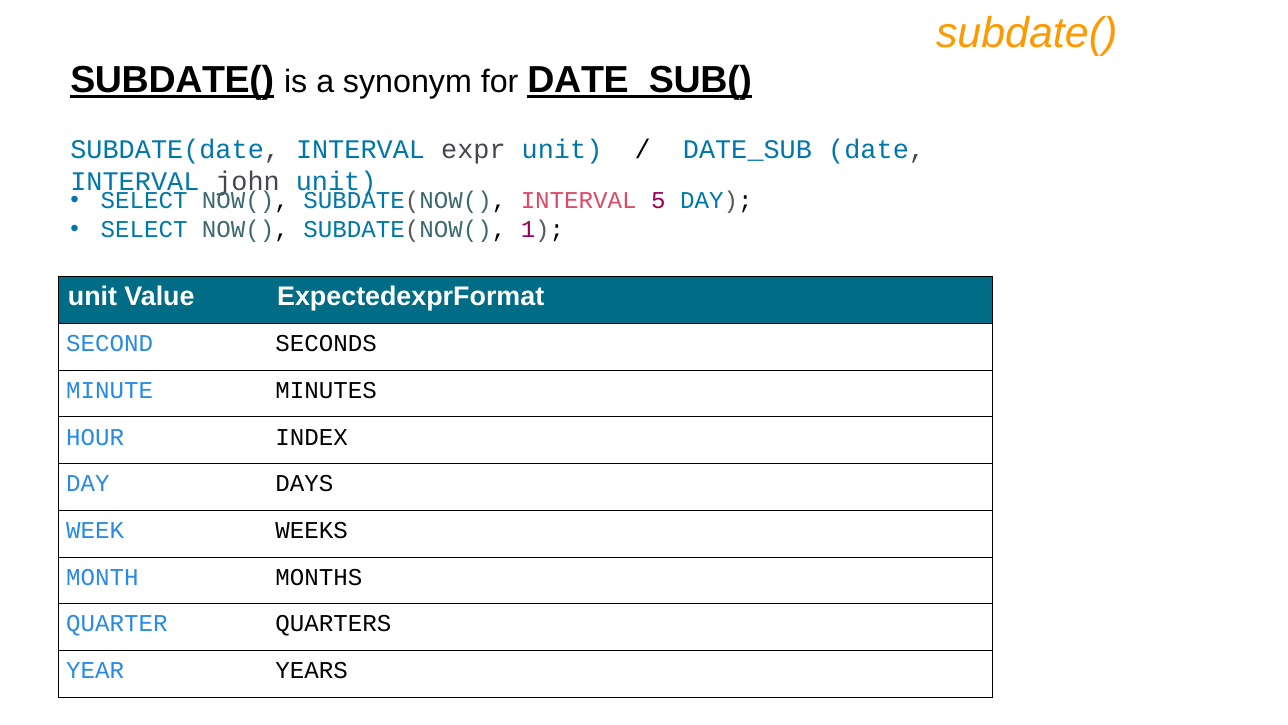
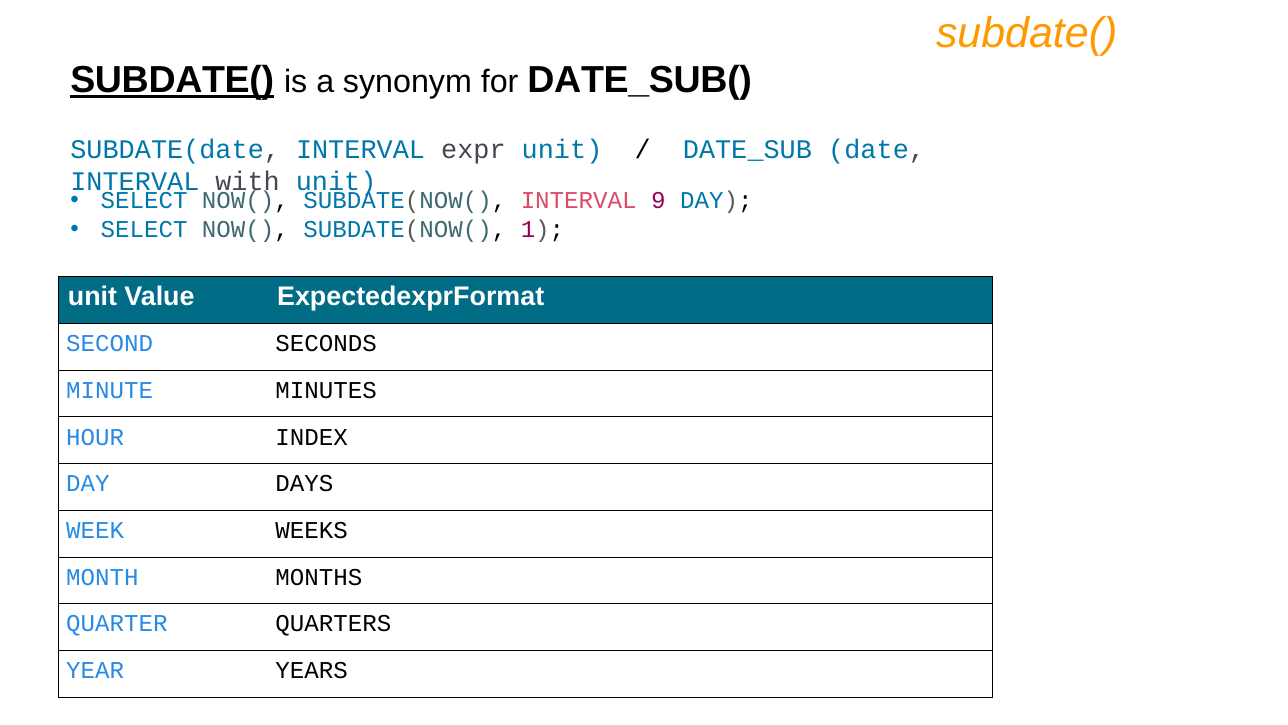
DATE_SUB( underline: present -> none (640, 80)
john: john -> with (248, 181)
5: 5 -> 9 (658, 201)
